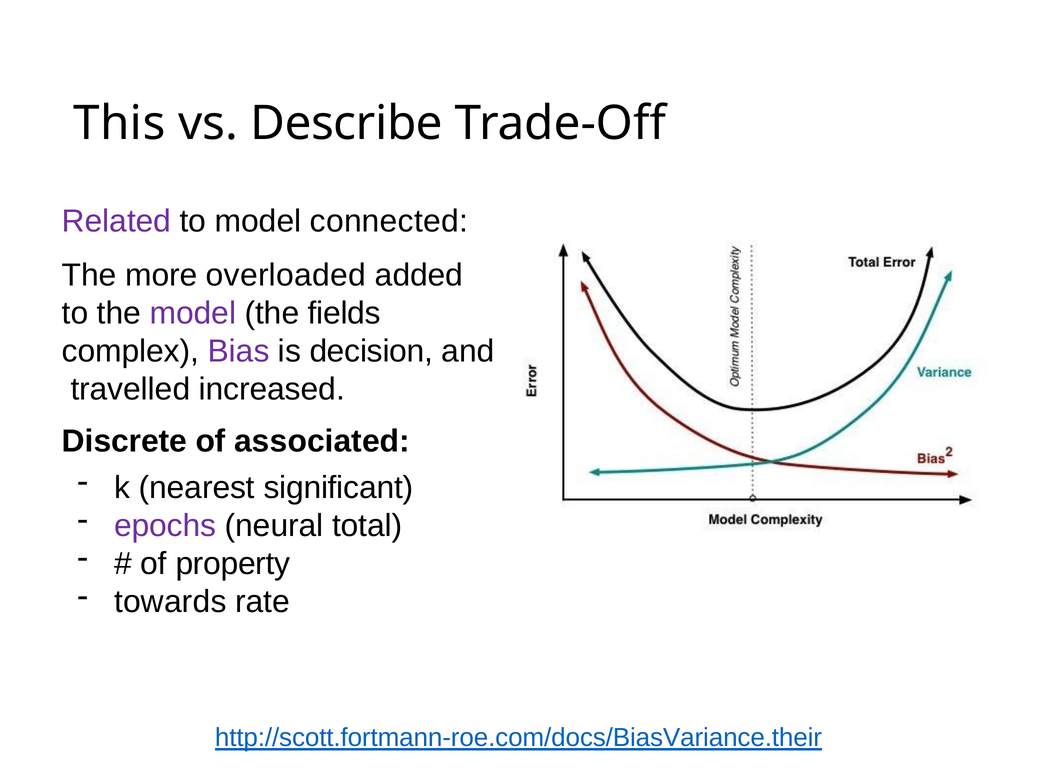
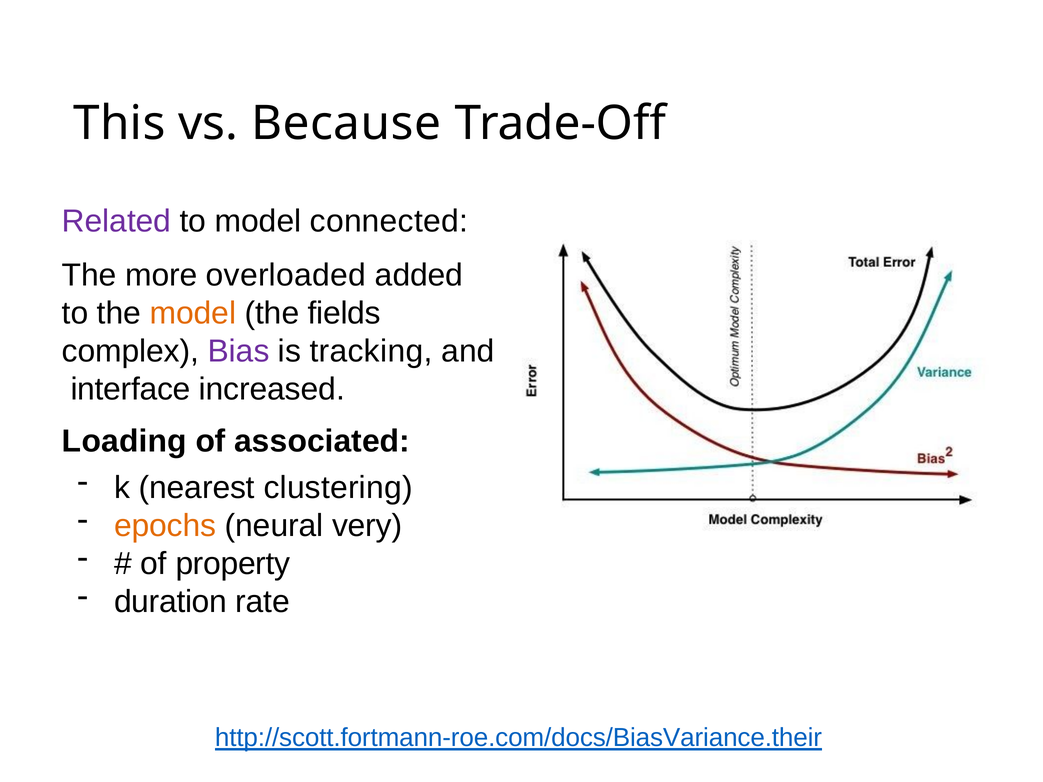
Describe: Describe -> Because (346, 123)
model colour: purple -> orange (193, 313)
decision: decision -> tracking (371, 351)
travelled: travelled -> interface (131, 389)
Discrete: Discrete -> Loading (124, 441)
significant: significant -> clustering (338, 488)
epochs colour: purple -> orange (165, 526)
total: total -> very (367, 526)
towards: towards -> duration (171, 602)
